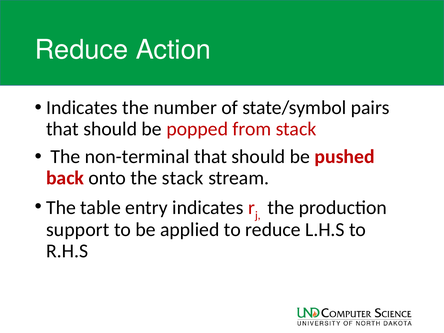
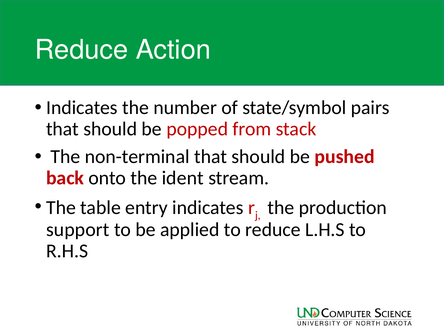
the stack: stack -> ident (183, 178)
